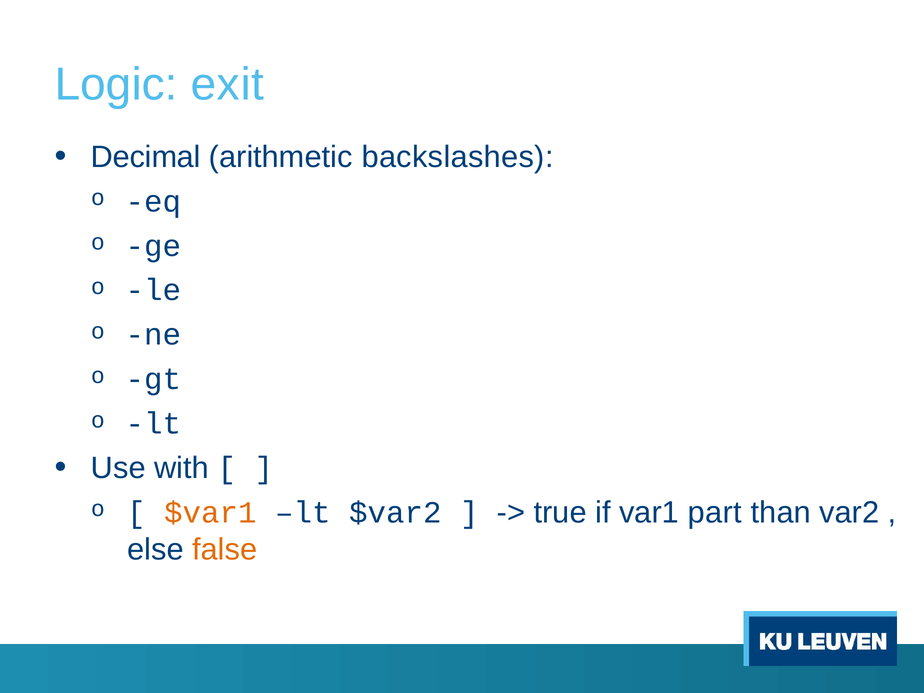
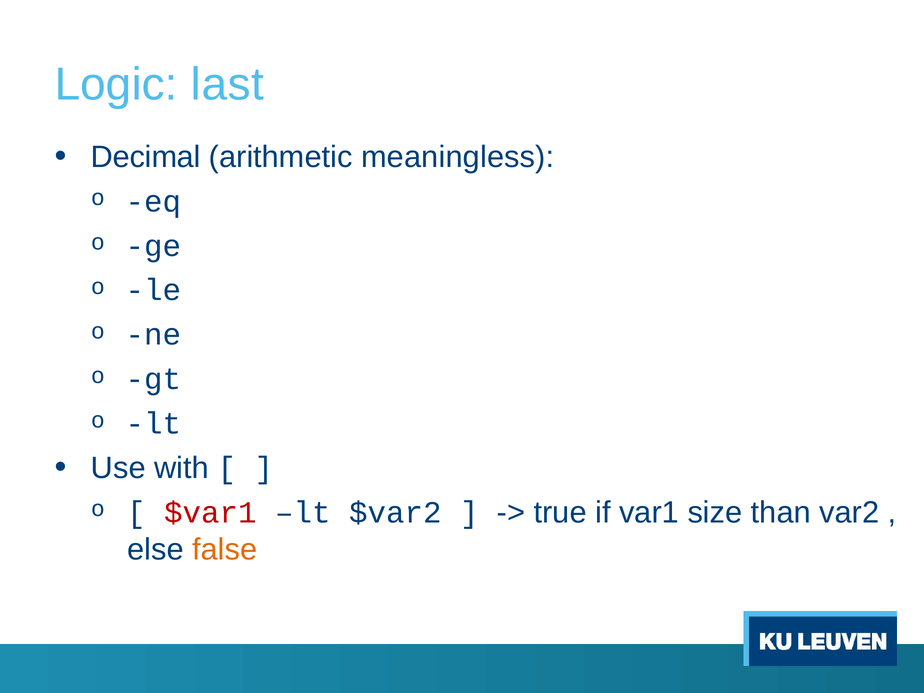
exit: exit -> last (227, 85)
backslashes: backslashes -> meaningless (458, 157)
$var1 colour: orange -> red (211, 512)
part: part -> size (715, 512)
